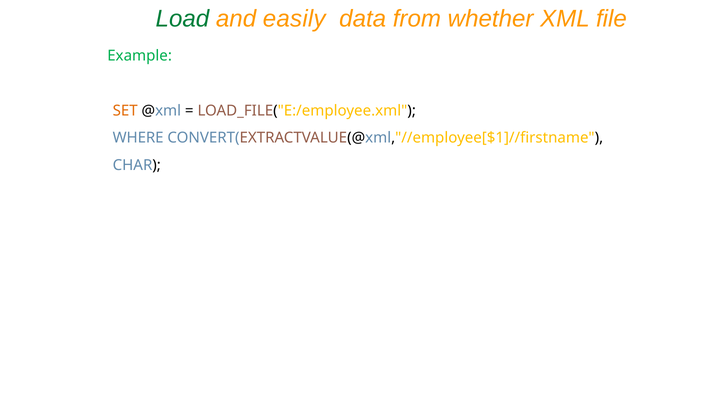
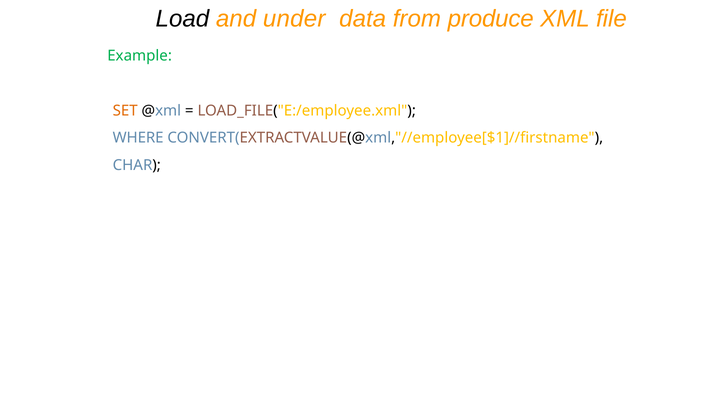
Load colour: green -> black (182, 19)
easily: easily -> under (294, 19)
whether: whether -> produce (491, 19)
